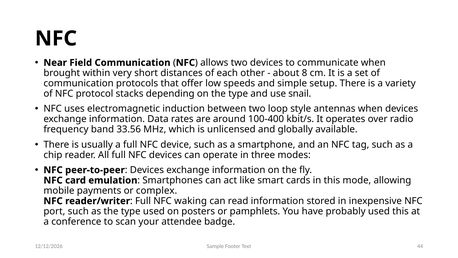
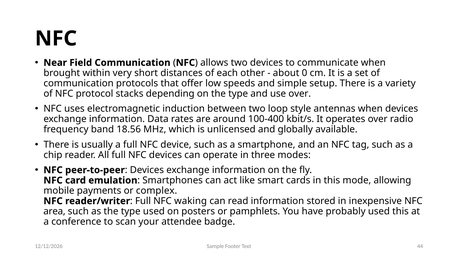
8: 8 -> 0 (305, 73)
use snail: snail -> over (300, 94)
33.56: 33.56 -> 18.56 (129, 129)
port: port -> area (54, 211)
